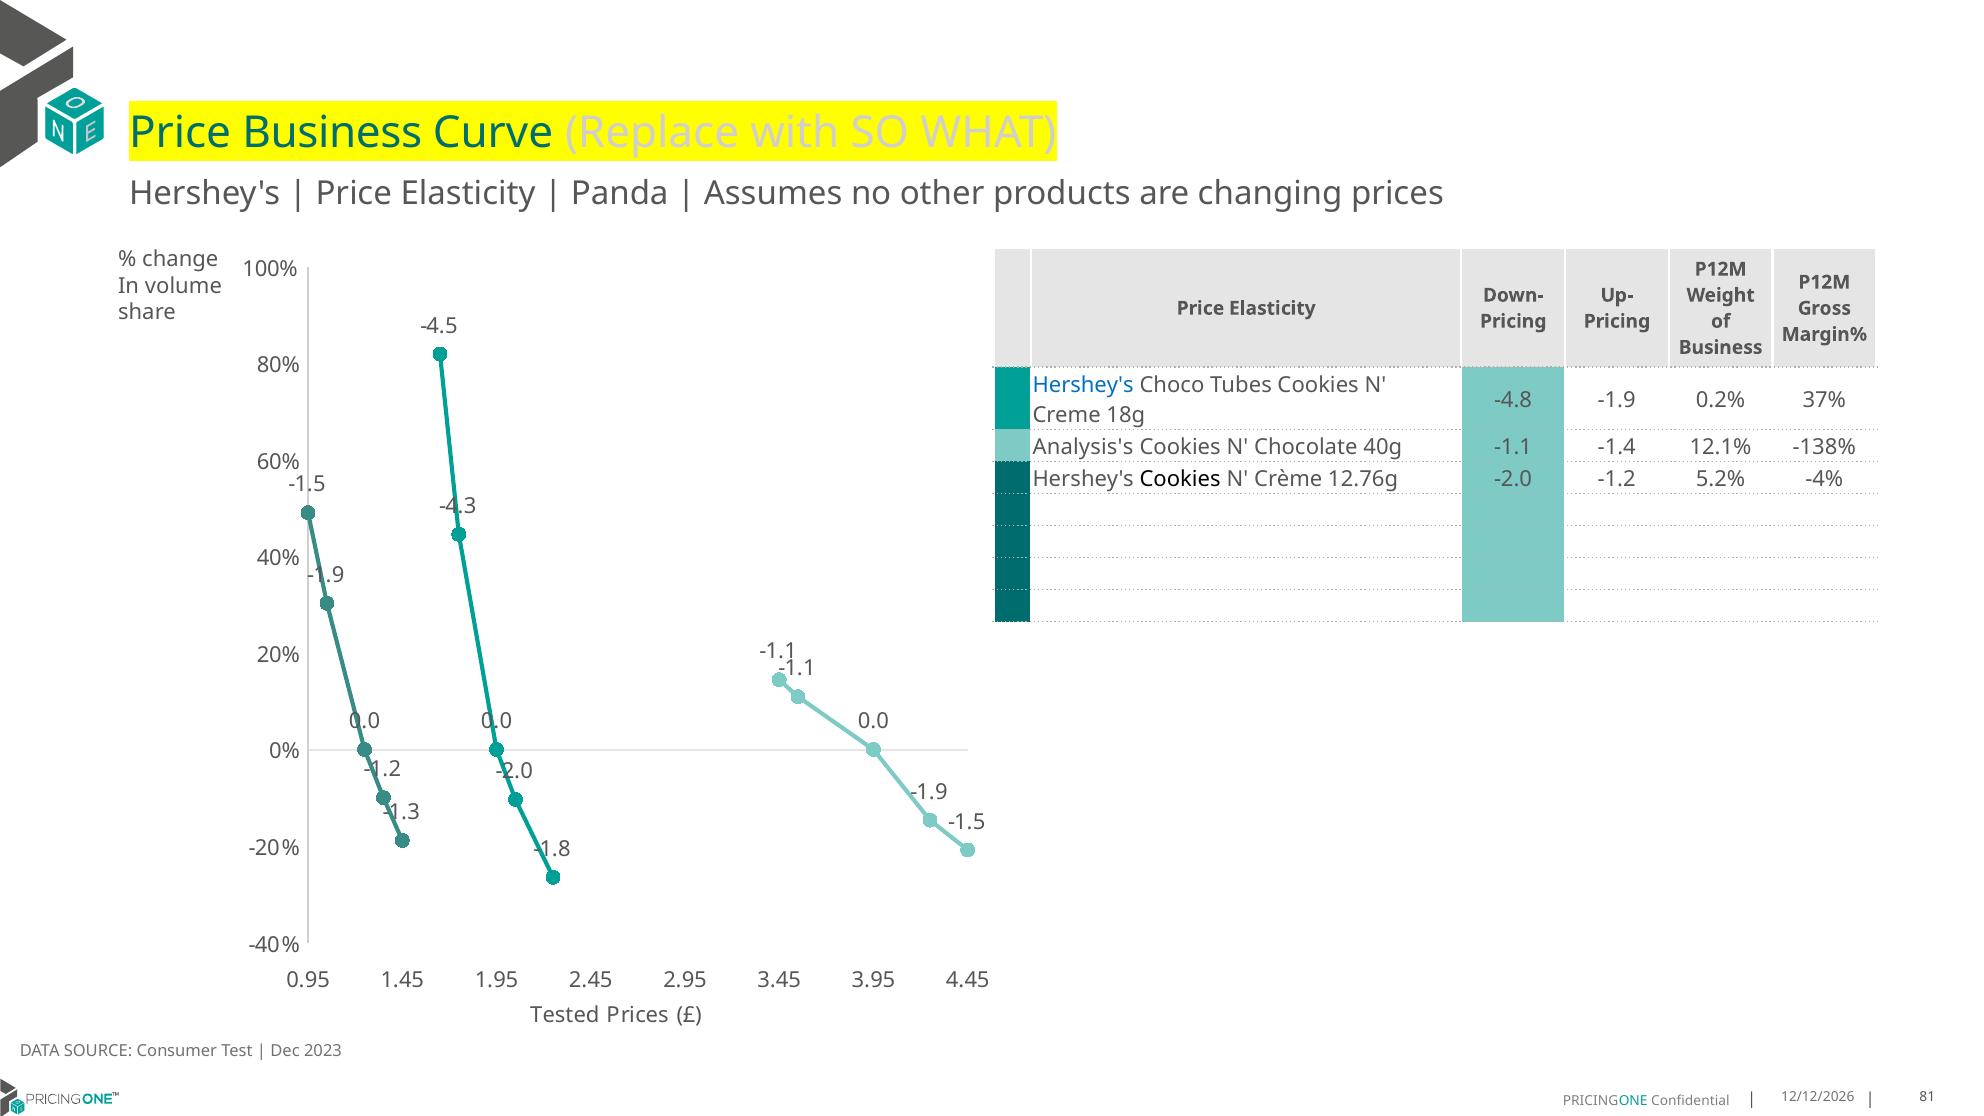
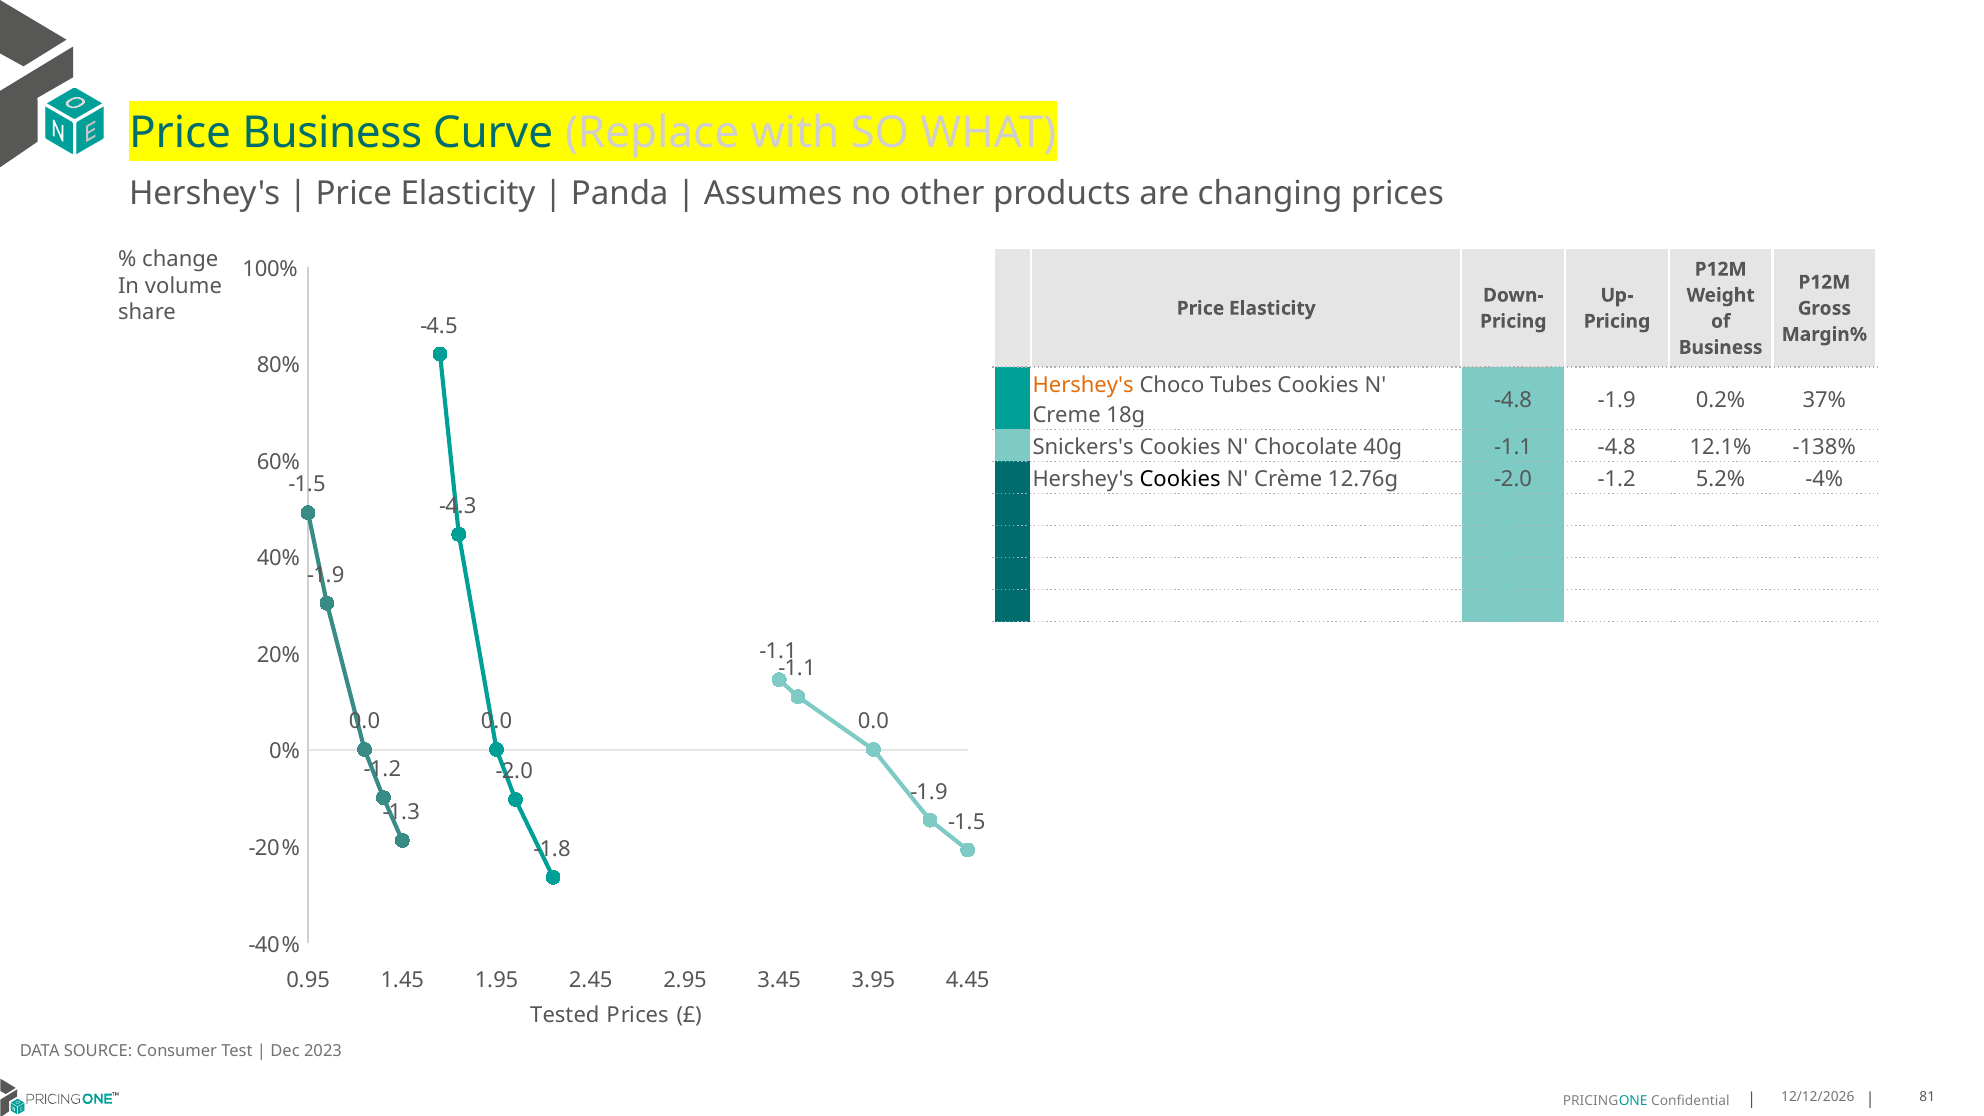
Hershey's colour: blue -> orange (1083, 385)
Analysis's: Analysis's -> Snickers's (1083, 447)
-1.1 -1.4: -1.4 -> -4.8 (1617, 447)
